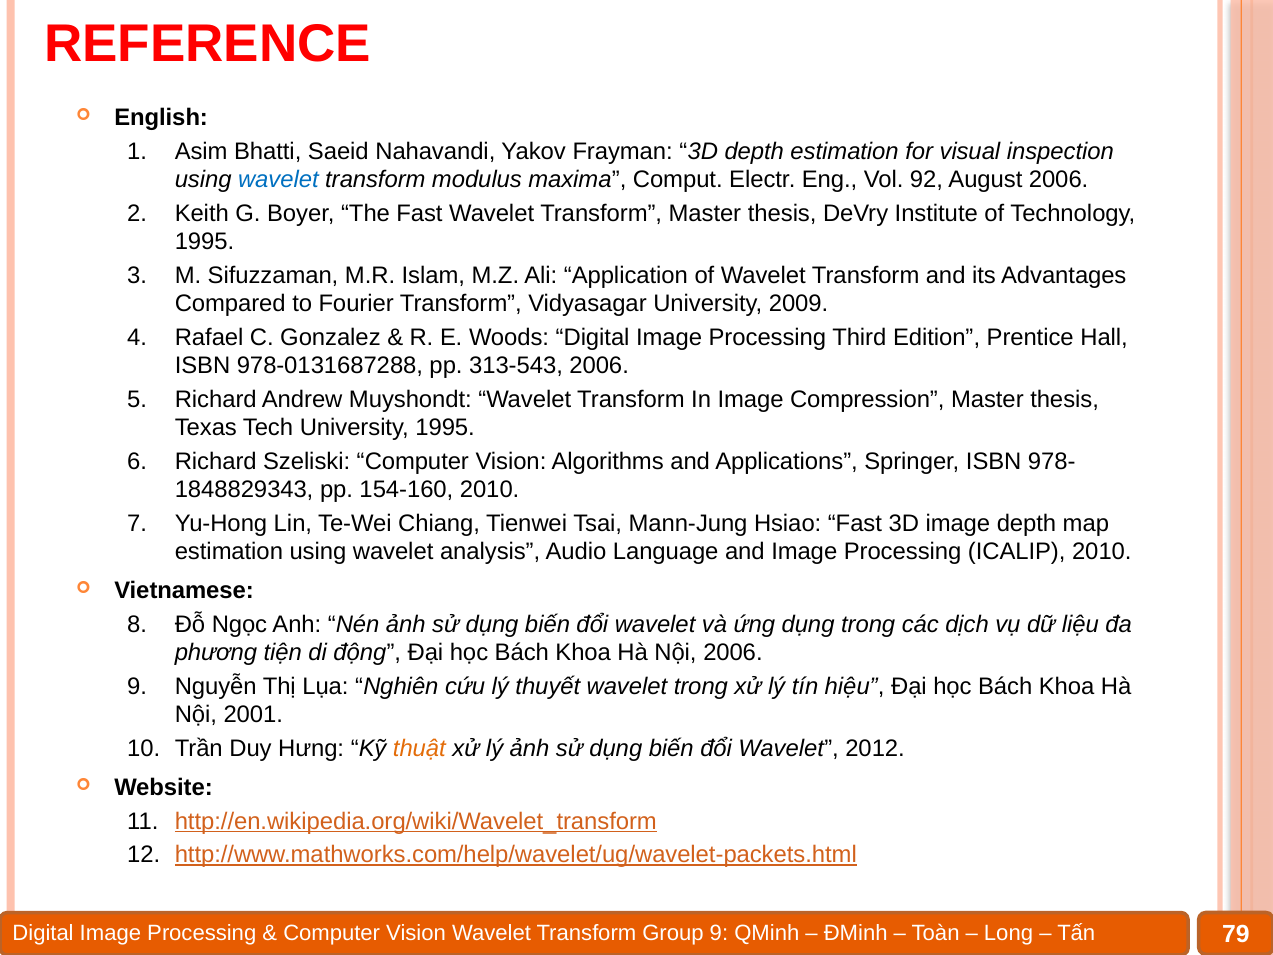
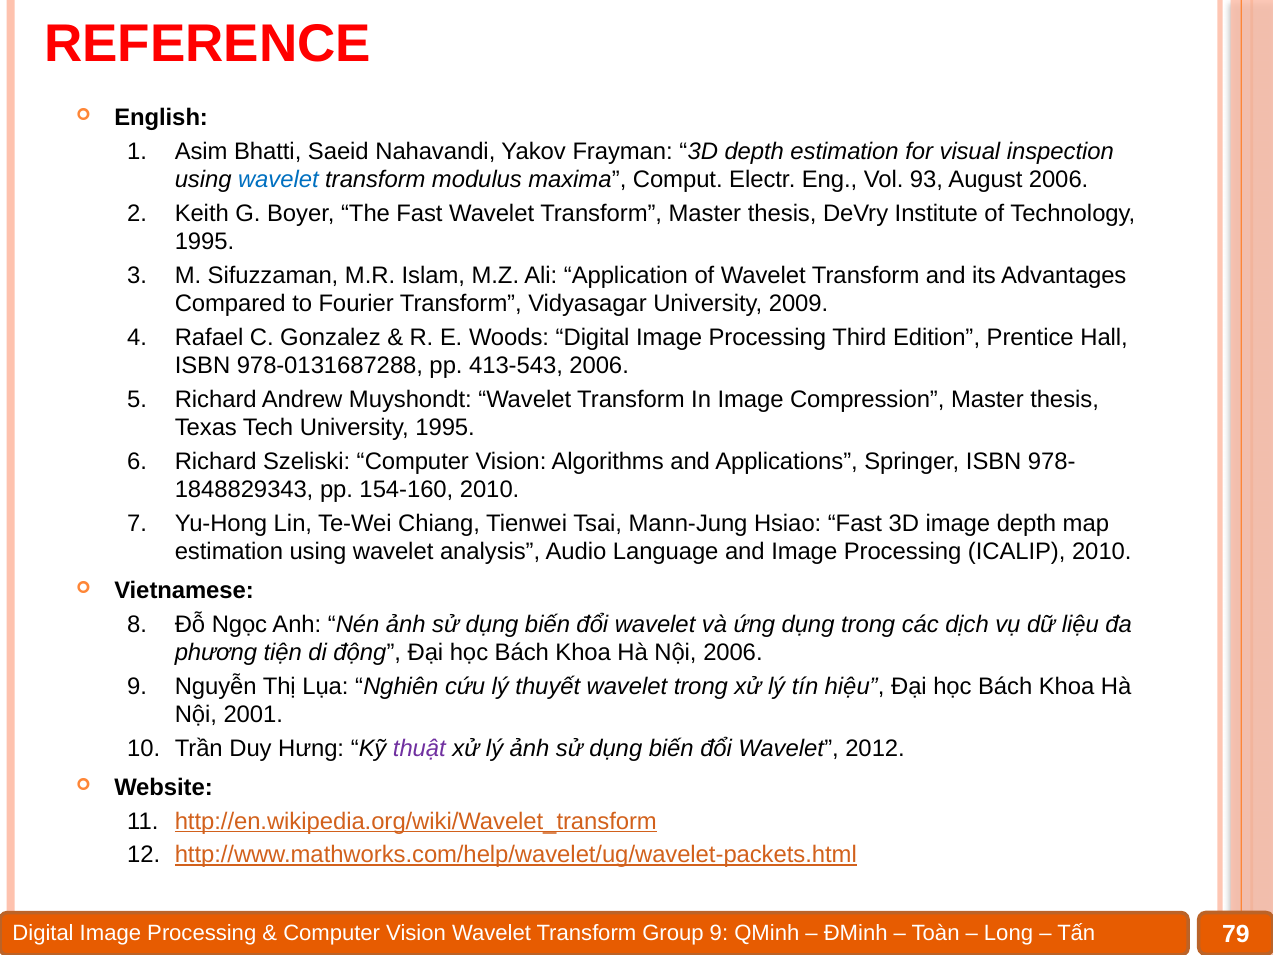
92: 92 -> 93 (927, 180)
313-543: 313-543 -> 413-543 (516, 366)
thuật colour: orange -> purple (419, 748)
